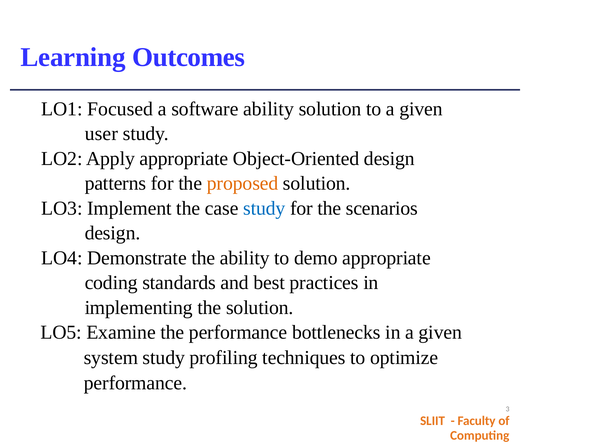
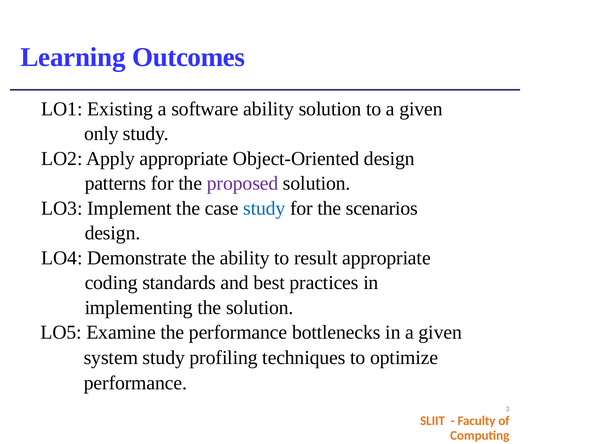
Focused: Focused -> Existing (120, 109)
user: user -> only (102, 133)
proposed colour: orange -> purple (243, 183)
demo: demo -> result (316, 257)
